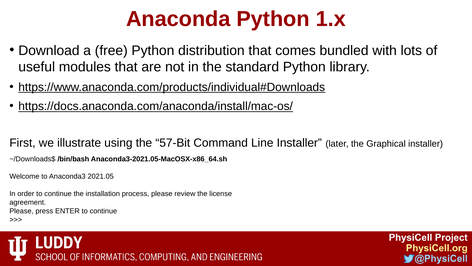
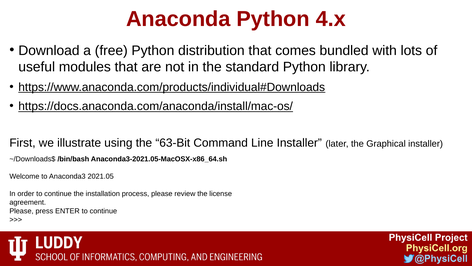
1.x: 1.x -> 4.x (331, 19)
57-Bit: 57-Bit -> 63-Bit (173, 143)
